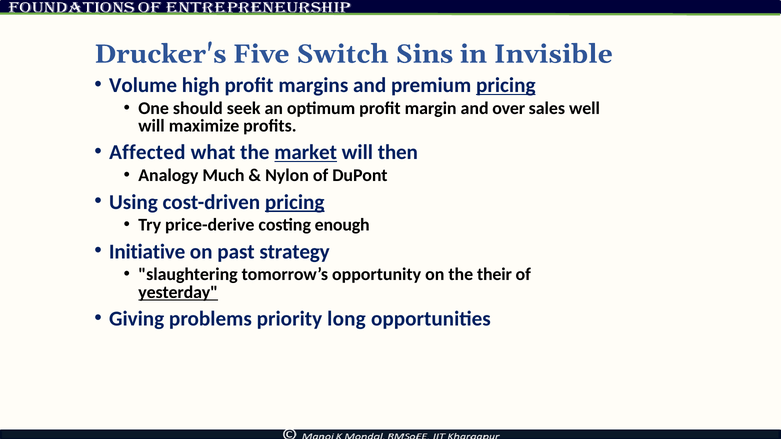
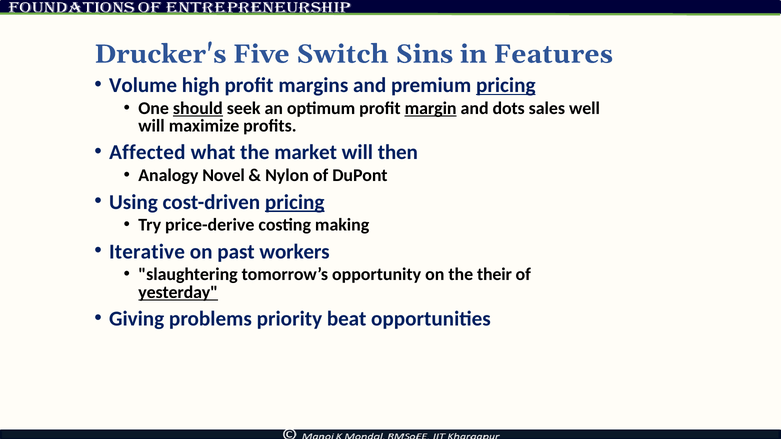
Invisible: Invisible -> Features (553, 54)
should underline: none -> present (198, 108)
margin underline: none -> present (431, 108)
over: over -> dots (509, 108)
market underline: present -> none (306, 153)
Much: Much -> Novel (224, 176)
enough: enough -> making (342, 225)
Initiative: Initiative -> Iterative (147, 252)
strategy: strategy -> workers (295, 252)
long: long -> beat (347, 319)
